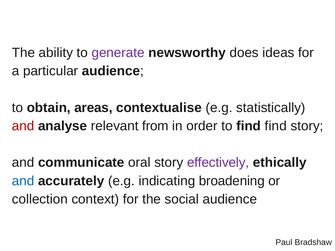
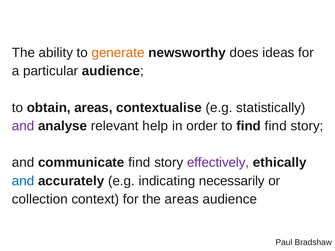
generate colour: purple -> orange (118, 53)
and colour: red -> purple (23, 126)
from: from -> help (155, 126)
communicate oral: oral -> find (139, 163)
broadening: broadening -> necessarily (232, 181)
the social: social -> areas (182, 199)
